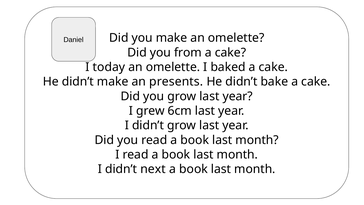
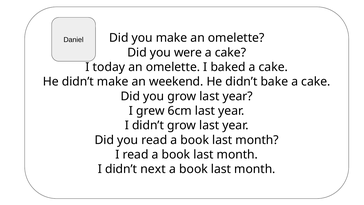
from: from -> were (188, 52)
presents: presents -> weekend (176, 82)
